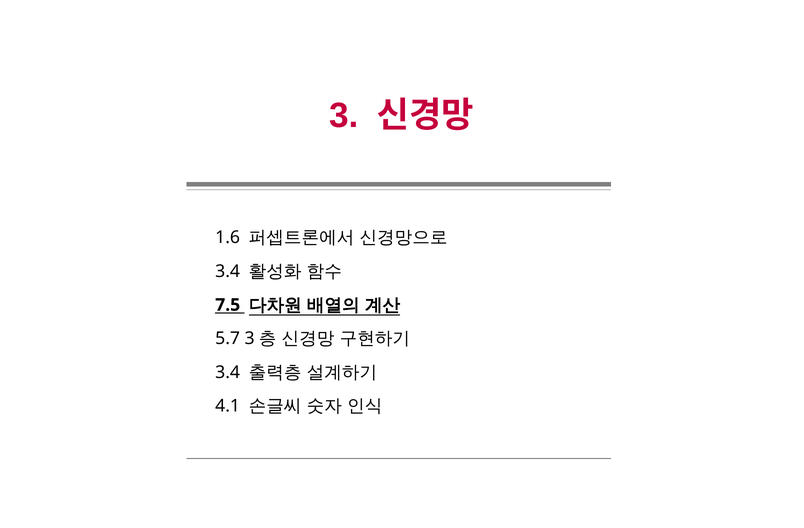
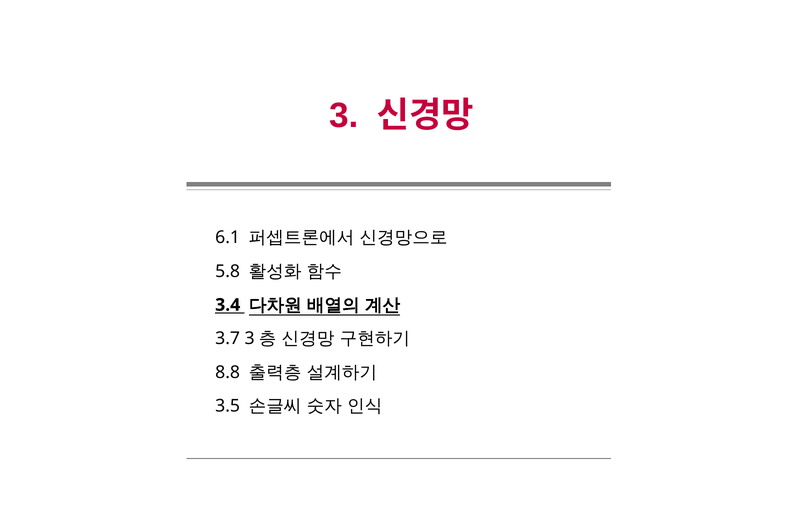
1.6: 1.6 -> 6.1 (228, 238)
3.4: 3.4 -> 5.8 (228, 271)
7.5: 7.5 -> 3.4 (228, 305)
5.7: 5.7 -> 3.7 (228, 339)
3.4: 3.4 -> 8.8 (228, 372)
4.1: 4.1 -> 3.5 (228, 406)
